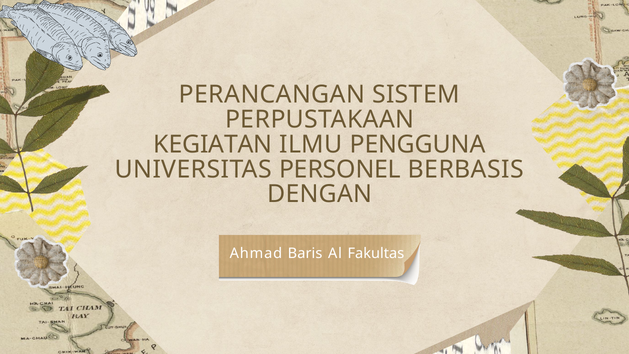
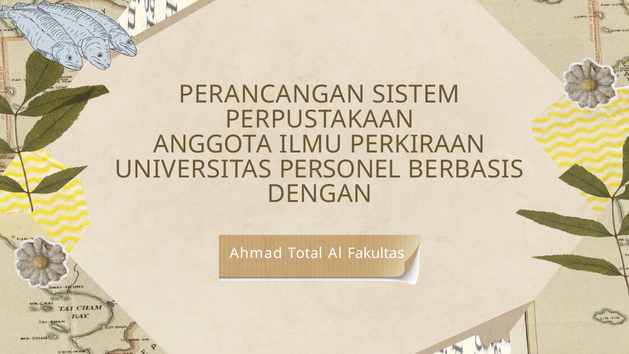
KEGIATAN: KEGIATAN -> ANGGOTA (213, 144)
PENGGUNA: PENGGUNA -> PERKIRAAN (417, 144)
Baris: Baris -> Total (305, 253)
